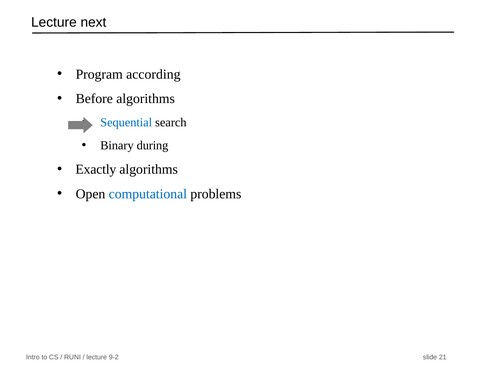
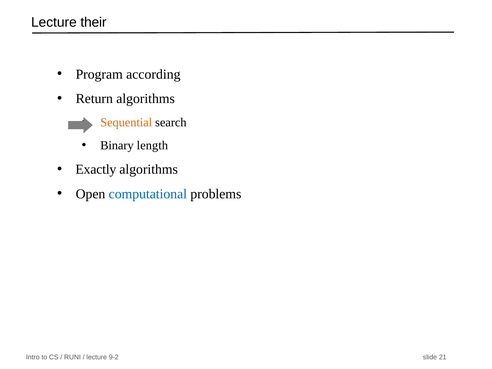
next: next -> their (94, 22)
Before: Before -> Return (94, 99)
Sequential colour: blue -> orange (126, 122)
during: during -> length (152, 145)
